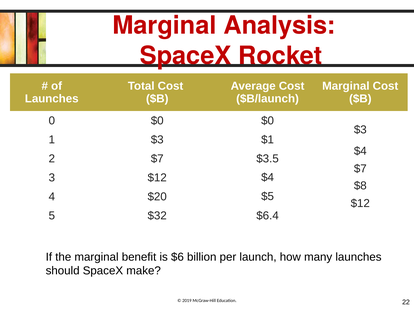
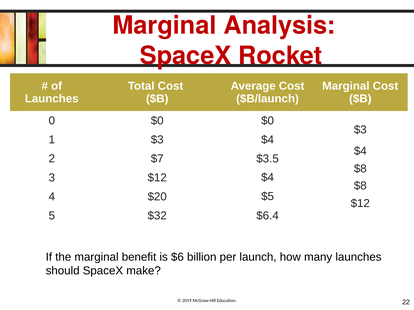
$1: $1 -> $4 (268, 140)
$7: $7 -> $8 (360, 169)
